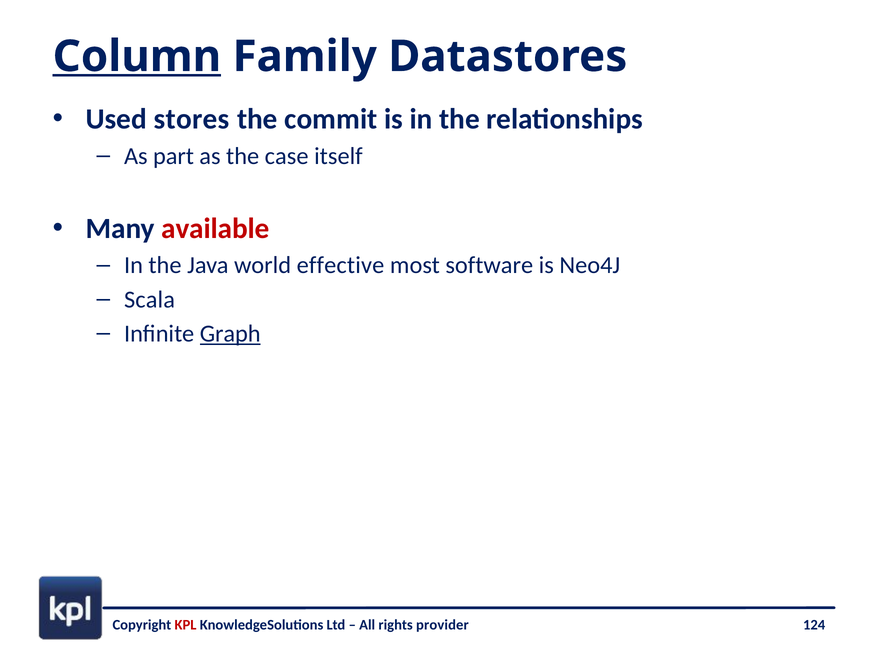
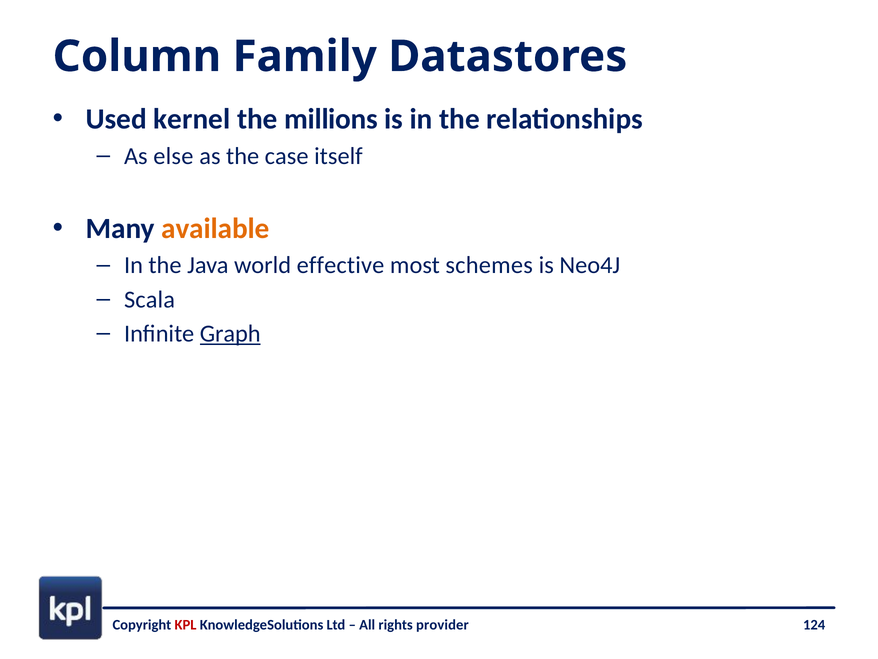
Column underline: present -> none (137, 56)
stores: stores -> kernel (192, 119)
commit: commit -> millions (331, 119)
part: part -> else (173, 156)
available colour: red -> orange (215, 228)
software: software -> schemes (489, 265)
